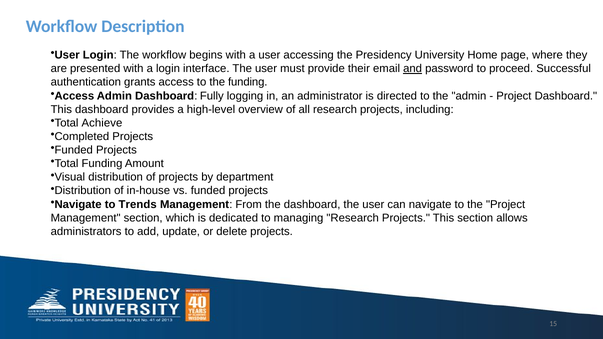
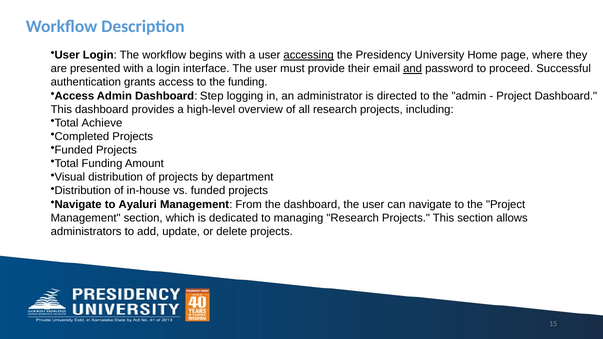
accessing underline: none -> present (309, 55)
Fully: Fully -> Step (212, 96)
Trends: Trends -> Ayaluri (138, 204)
